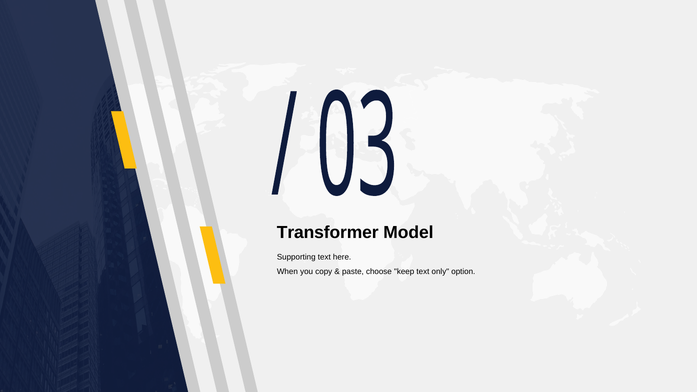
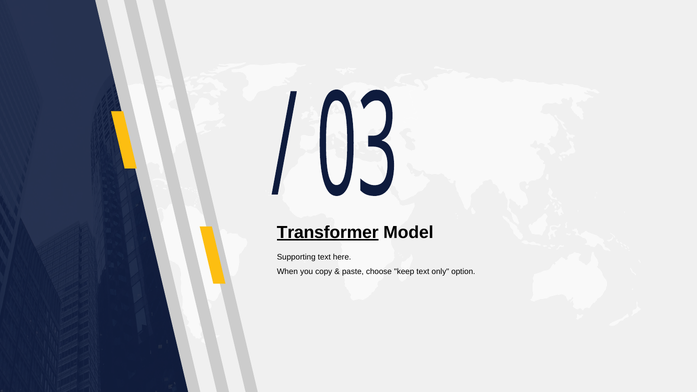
Transformer underline: none -> present (328, 232)
